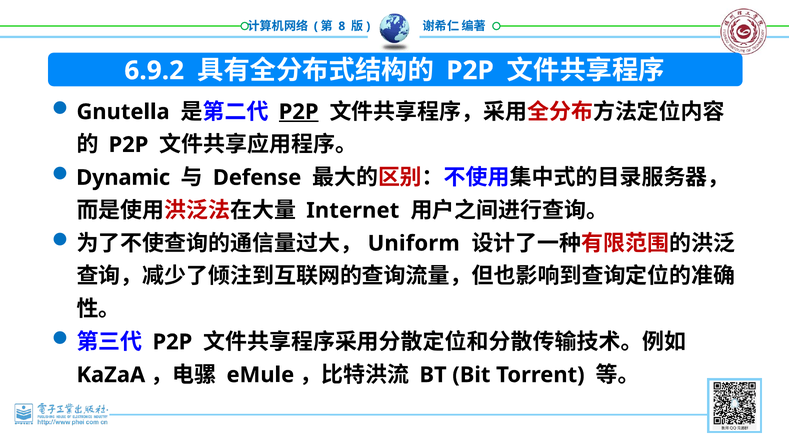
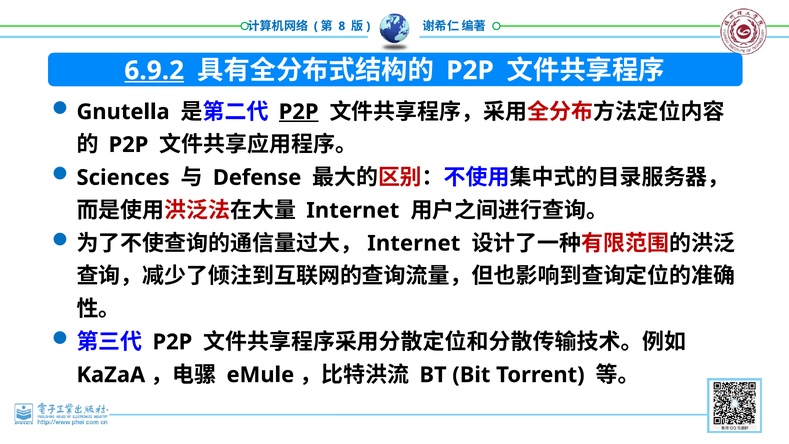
6.9.2 underline: none -> present (154, 71)
Dynamic: Dynamic -> Sciences (123, 178)
Uniform: Uniform -> Internet (414, 243)
